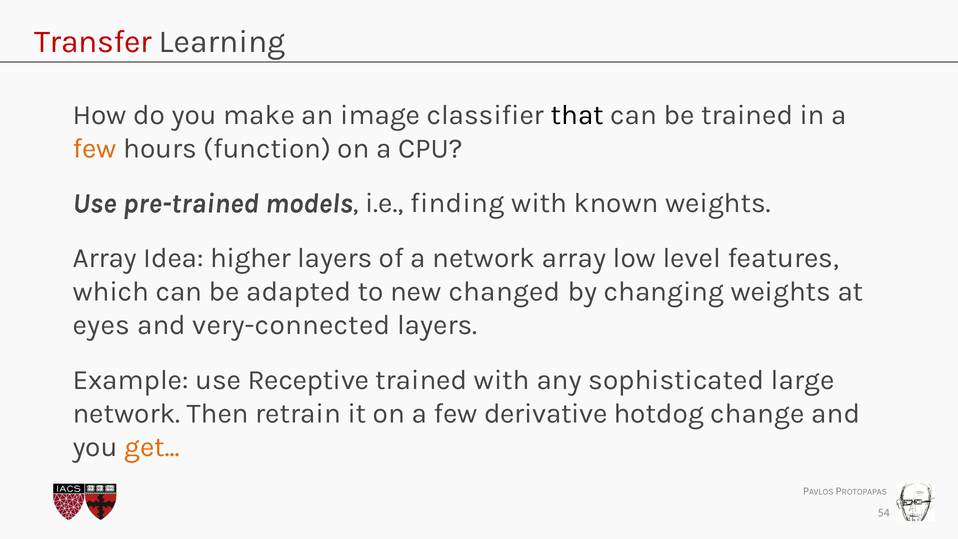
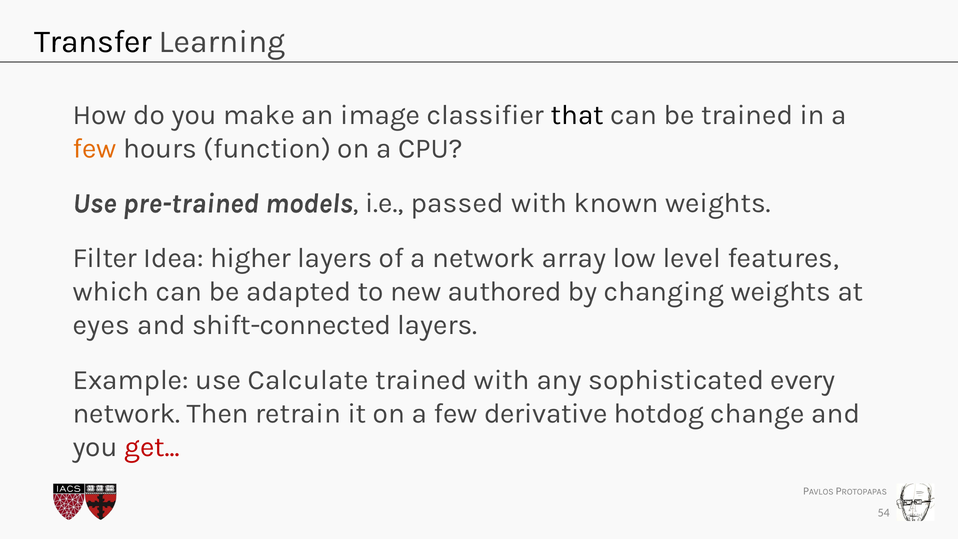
Transfer colour: red -> black (93, 42)
finding: finding -> passed (457, 203)
Array: Array -> Filter (105, 258)
changed: changed -> authored (505, 292)
very-connected: very-connected -> shift-connected (292, 325)
Receptive: Receptive -> Calculate (308, 380)
large: large -> every (803, 380)
get colour: orange -> red (152, 447)
